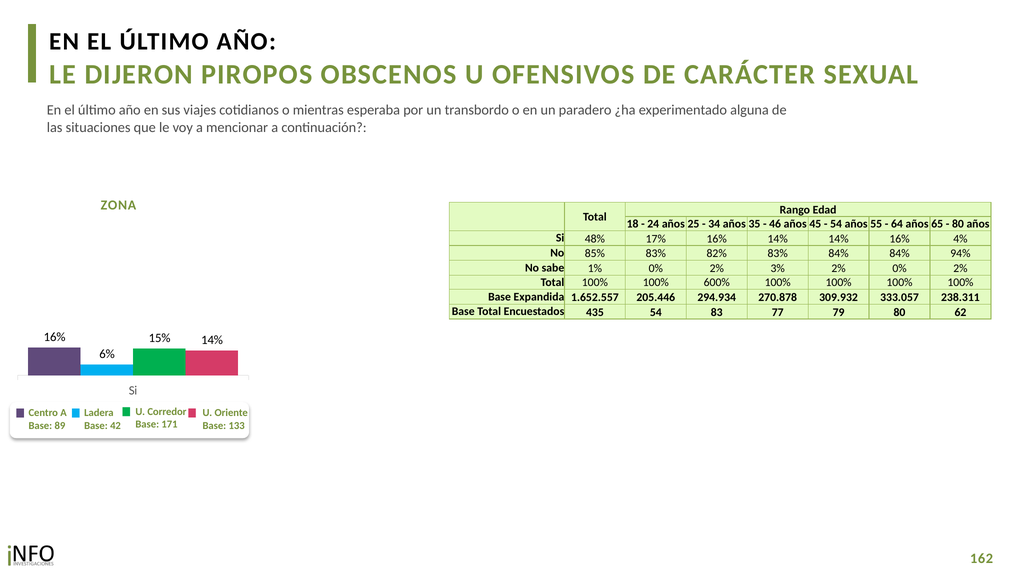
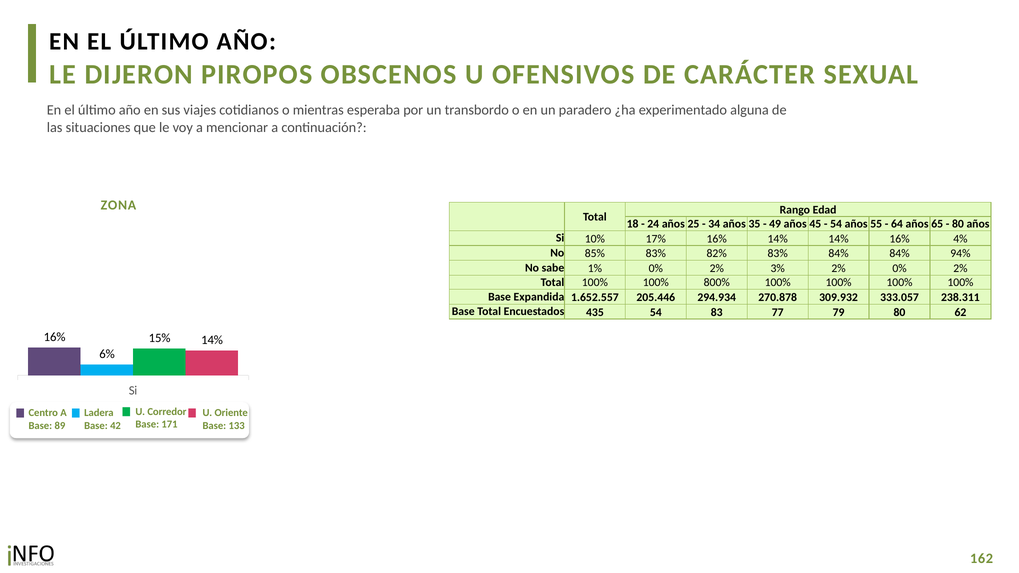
46: 46 -> 49 (775, 224)
48%: 48% -> 10% (595, 239)
600%: 600% -> 800% (717, 283)
